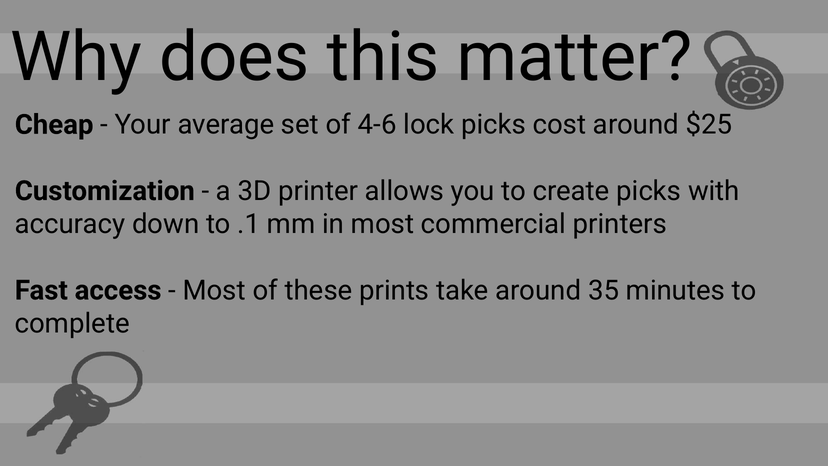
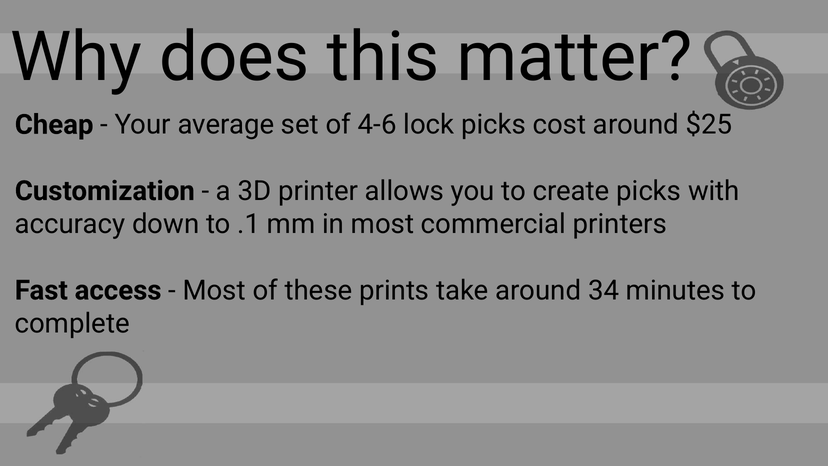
35: 35 -> 34 (604, 290)
